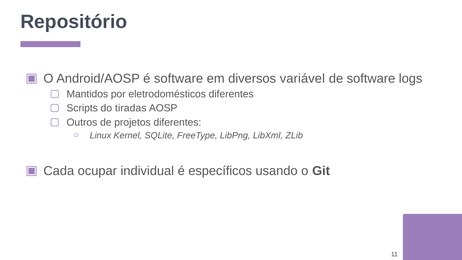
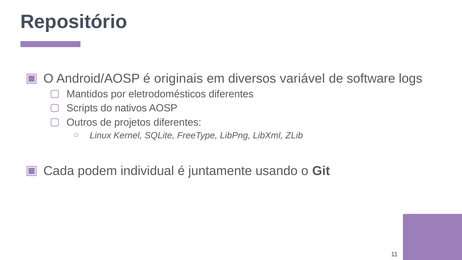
é software: software -> originais (179, 78)
tiradas: tiradas -> nativos (131, 108)
ocupar: ocupar -> podem (97, 171)
específicos: específicos -> juntamente (220, 171)
